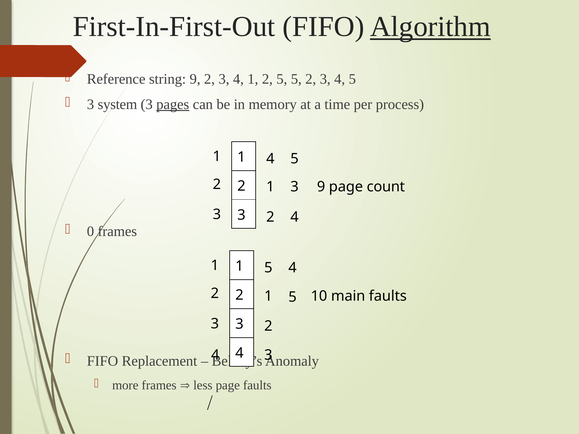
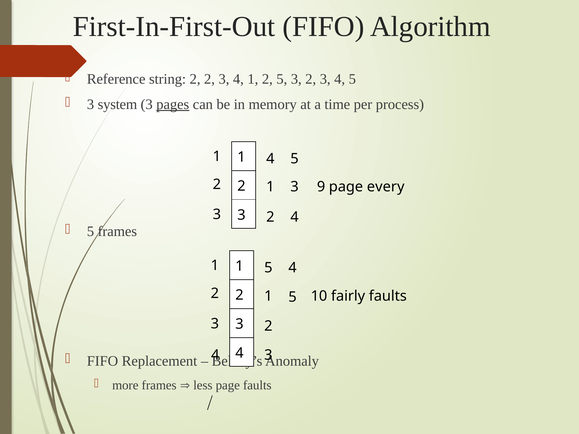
Algorithm underline: present -> none (430, 27)
string 9: 9 -> 2 (195, 79)
5: 5 -> 3 (296, 79)
count: count -> every (386, 187)
0: 0 -> 5 (90, 231)
main: main -> fairly (348, 296)
